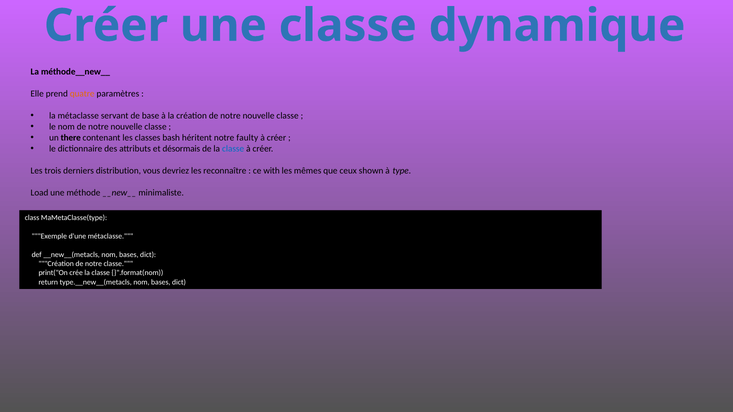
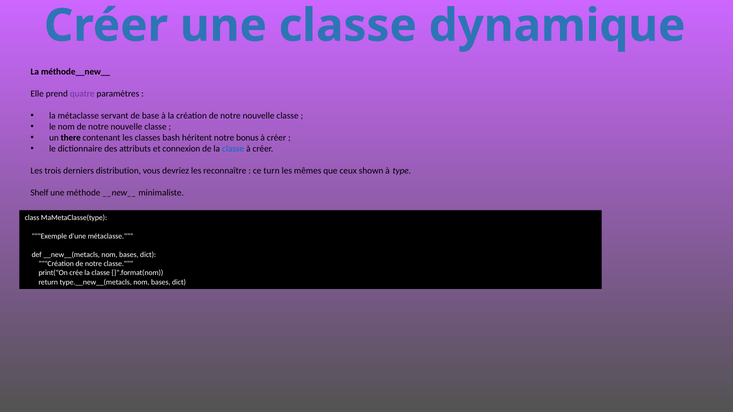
quatre colour: orange -> purple (82, 94)
faulty: faulty -> bonus (247, 138)
désormais: désormais -> connexion (181, 149)
with: with -> turn (272, 171)
Load: Load -> Shelf (39, 193)
